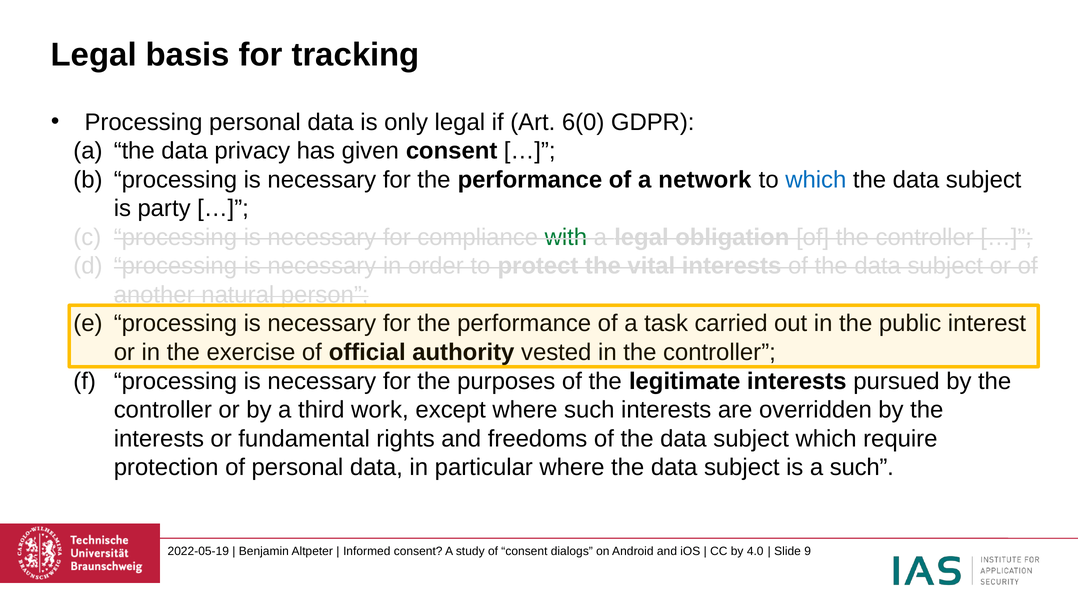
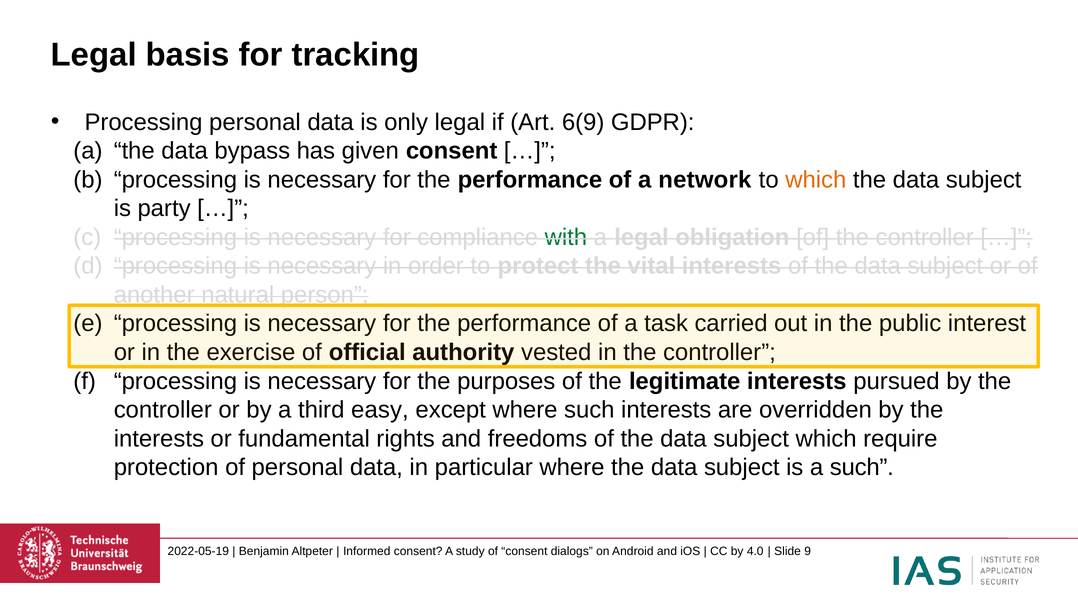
6(0: 6(0 -> 6(9 (583, 122)
privacy: privacy -> bypass (252, 151)
which colour: blue -> orange (816, 180)
work: work -> easy (380, 409)
